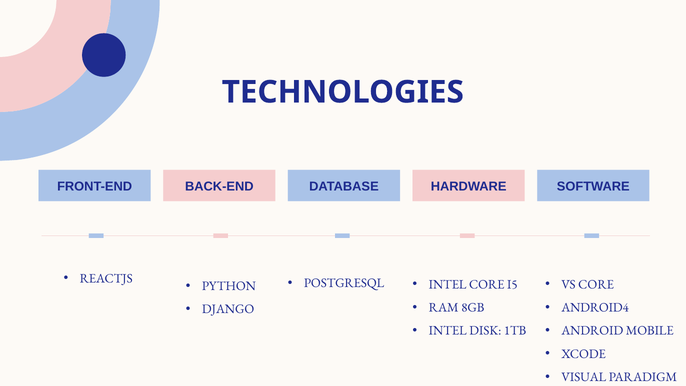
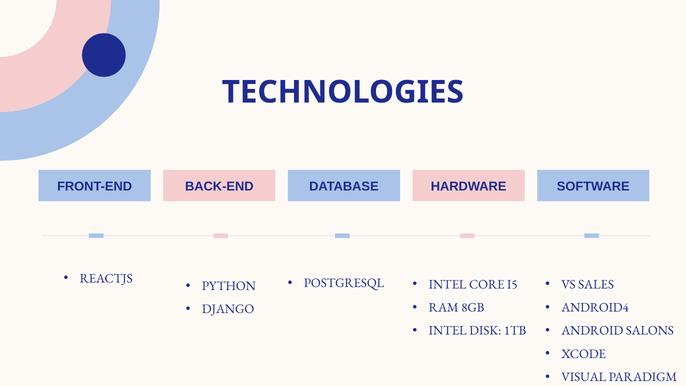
VS CORE: CORE -> SALES (596, 284)
MOBILE: MOBILE -> SALONS (650, 331)
